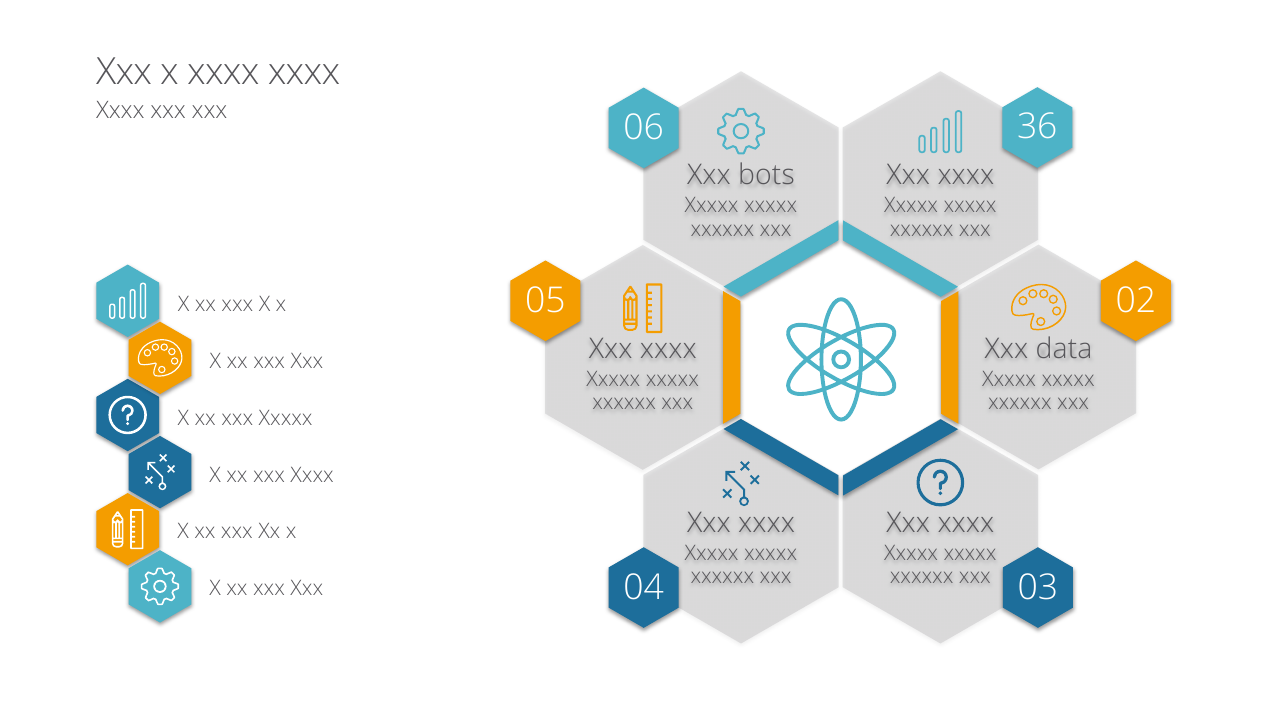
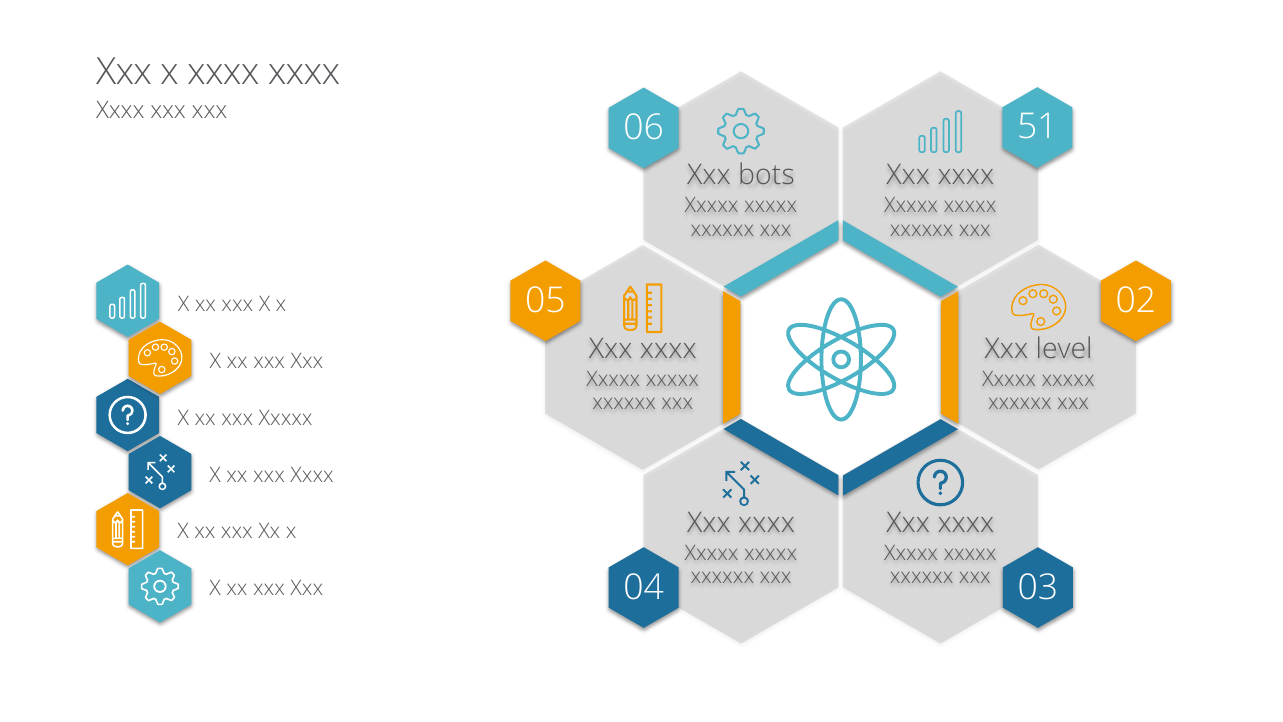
36: 36 -> 51 (1037, 127)
data: data -> level (1064, 349)
